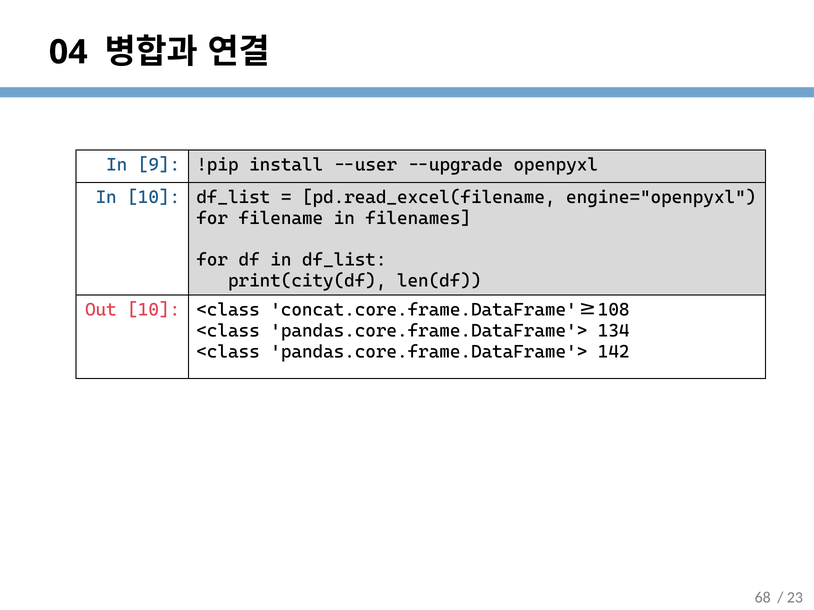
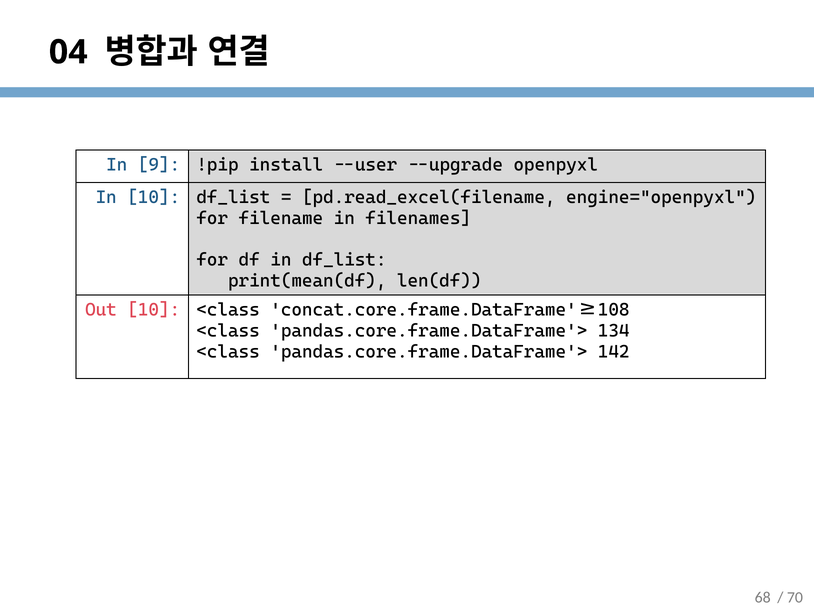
print(city(df: print(city(df -> print(mean(df (307, 281)
23: 23 -> 70 (795, 598)
